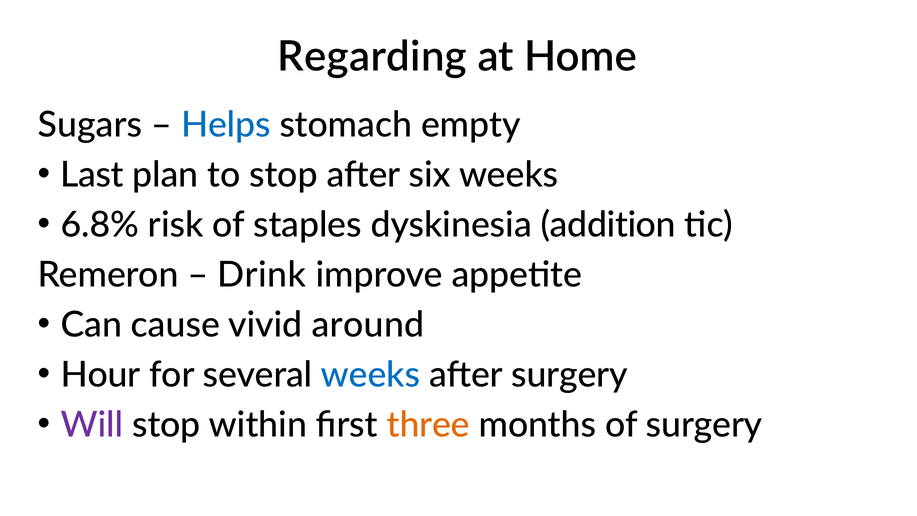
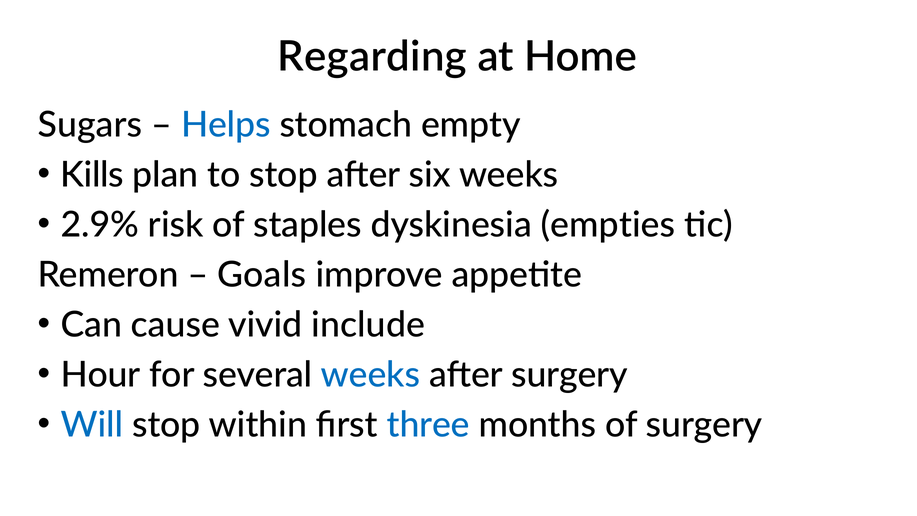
Last: Last -> Kills (92, 175)
6.8%: 6.8% -> 2.9% (100, 225)
addition: addition -> empties (608, 225)
Drink: Drink -> Goals (262, 275)
around: around -> include (368, 325)
Will colour: purple -> blue (92, 425)
three colour: orange -> blue (428, 425)
